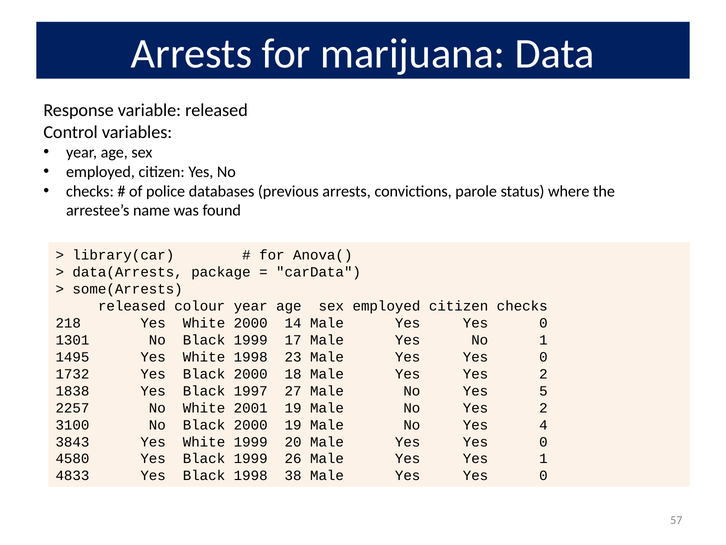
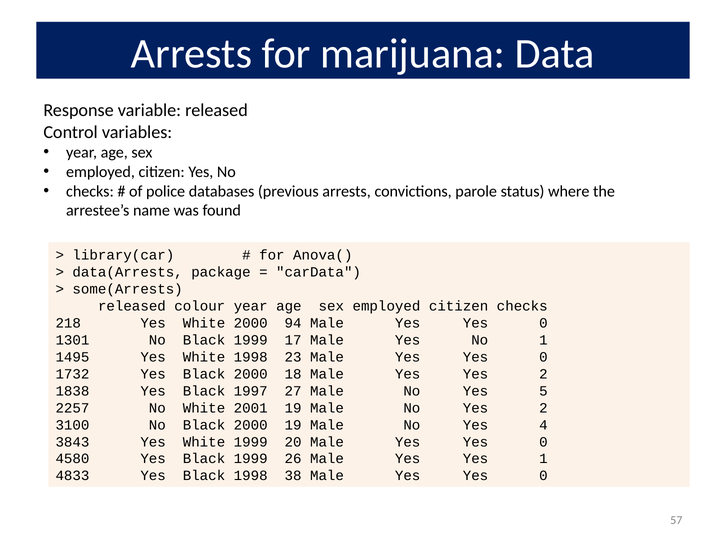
14: 14 -> 94 (293, 323)
